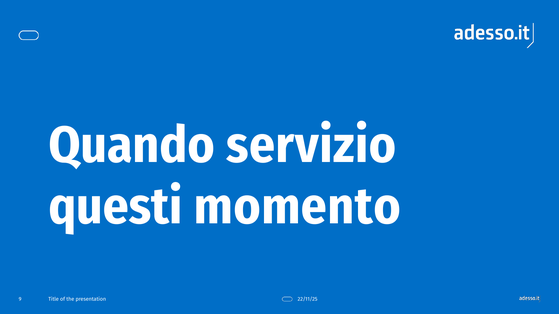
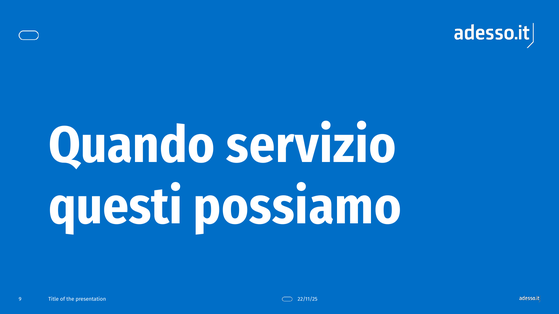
momento: momento -> possiamo (297, 207)
